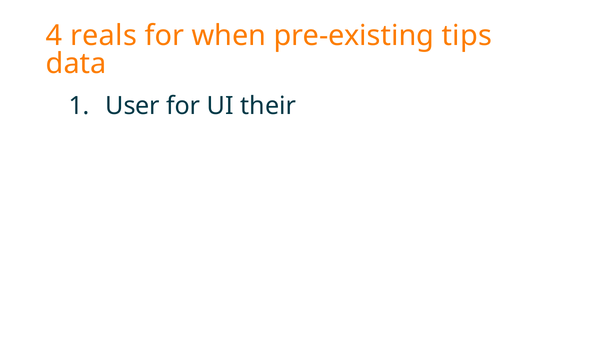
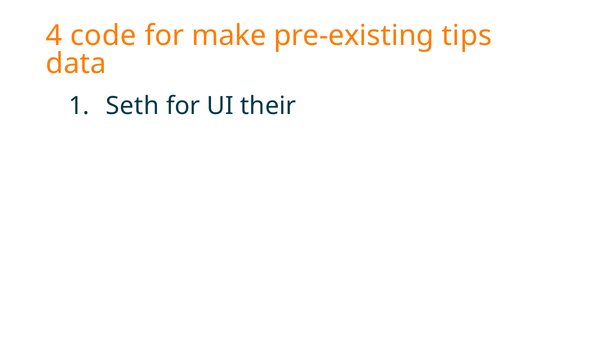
reals: reals -> code (103, 36)
when: when -> make (229, 36)
User: User -> Seth (132, 106)
